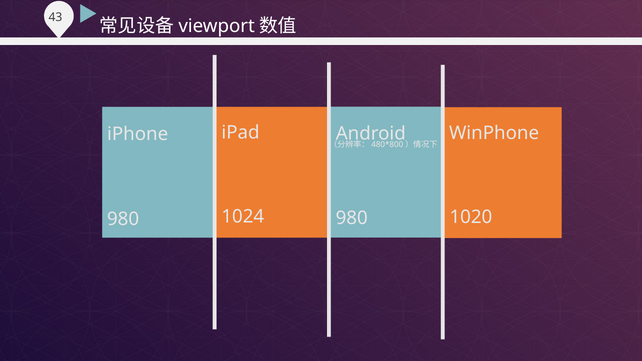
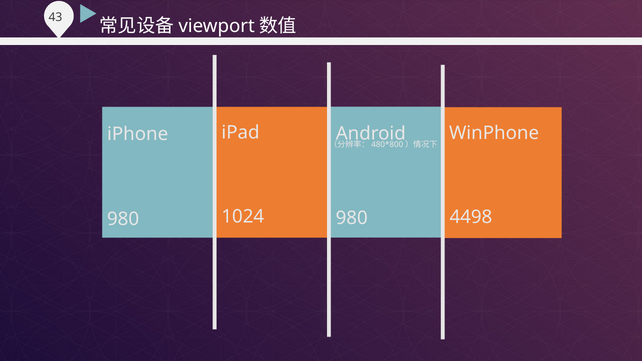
1020: 1020 -> 4498 (471, 217)
